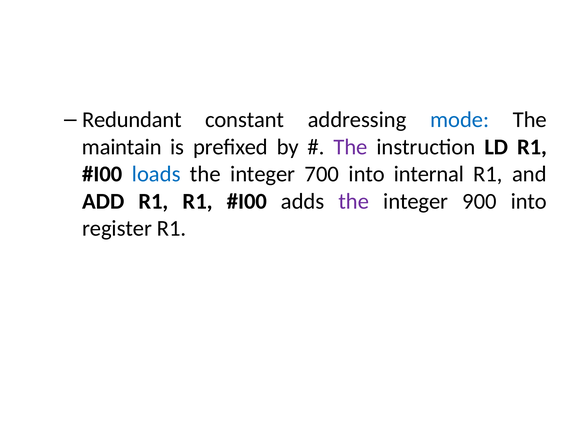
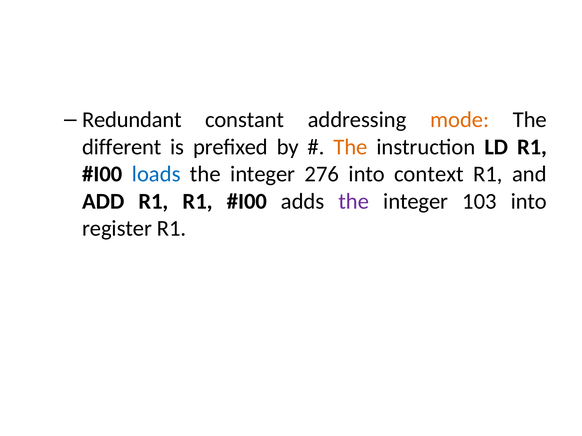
mode colour: blue -> orange (460, 120)
maintain: maintain -> different (122, 147)
The colour: purple -> orange (350, 147)
700: 700 -> 276 (322, 174)
internal: internal -> context (429, 174)
900: 900 -> 103 (479, 201)
